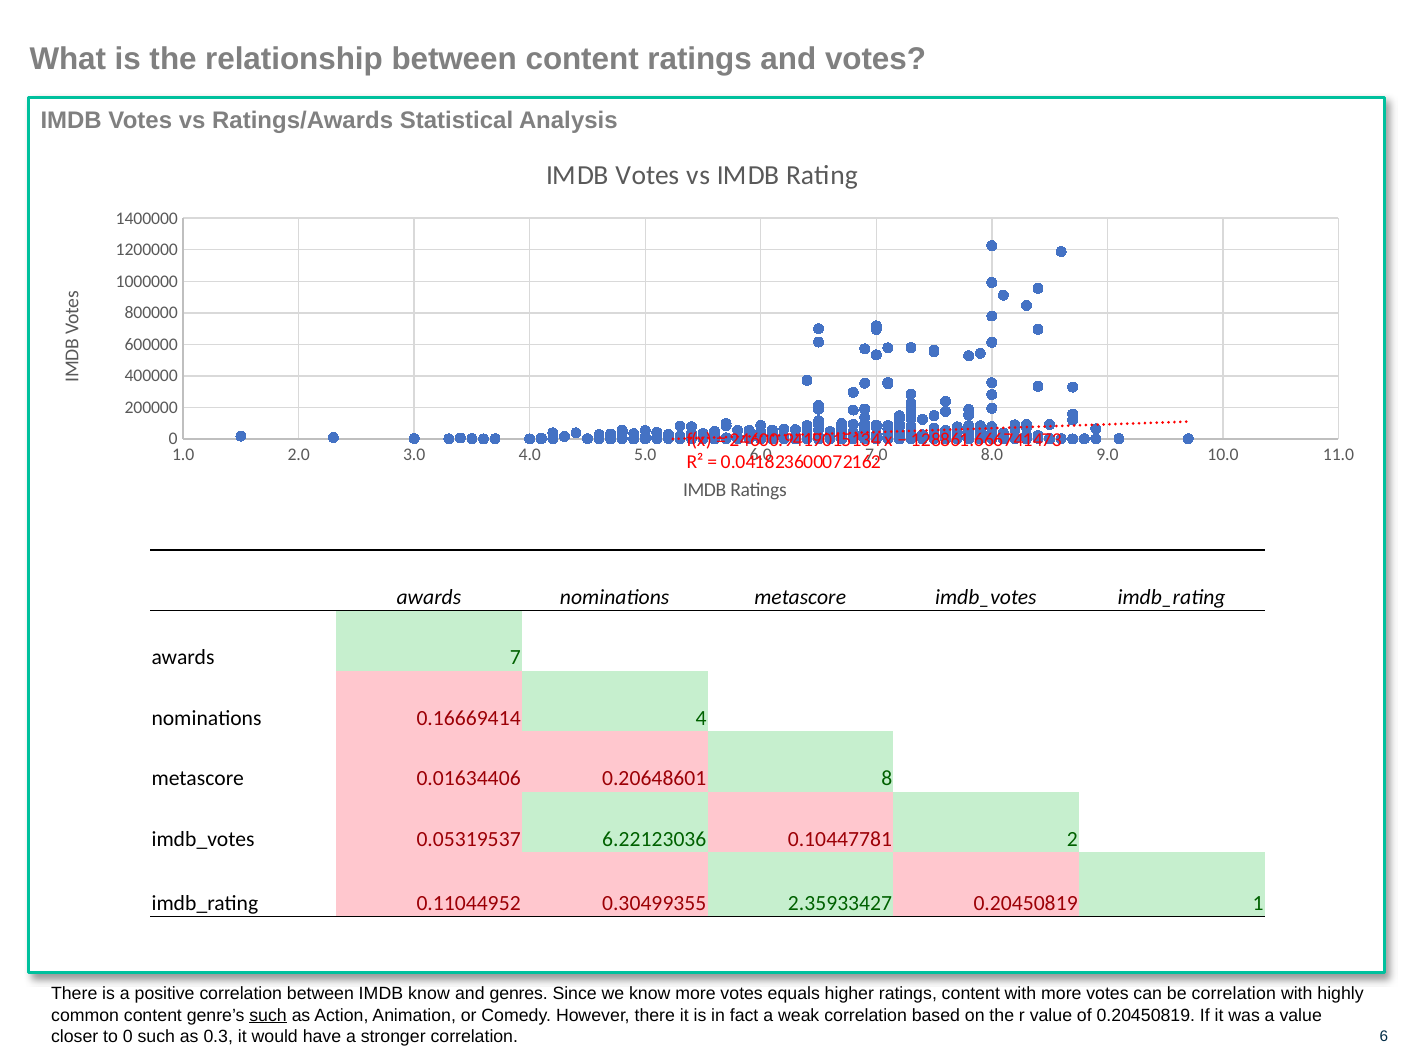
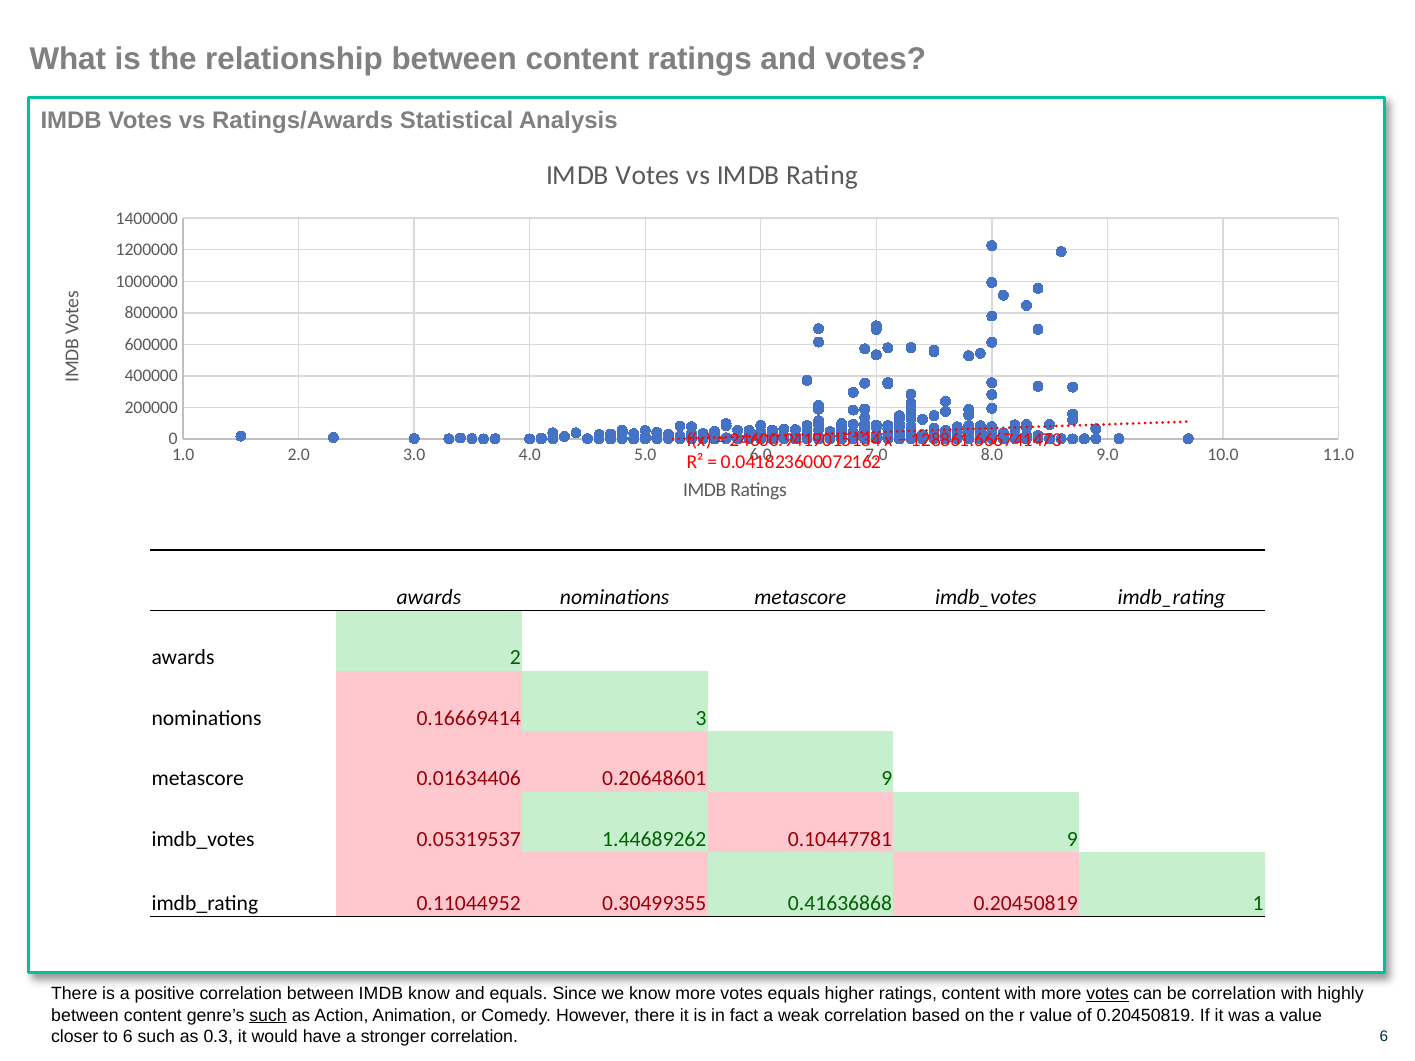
7: 7 -> 2 (515, 658)
4: 4 -> 3 (701, 718)
0.20648601 8: 8 -> 9 (887, 779)
6.22123036: 6.22123036 -> 1.44689262 (654, 839)
0.10447781 2: 2 -> 9 (1072, 839)
2.35933427: 2.35933427 -> 0.41636868 (840, 904)
and genres: genres -> equals (519, 994)
votes underline: none -> present (1107, 994)
common: common -> between (85, 1016)
to 0: 0 -> 6 (128, 1037)
